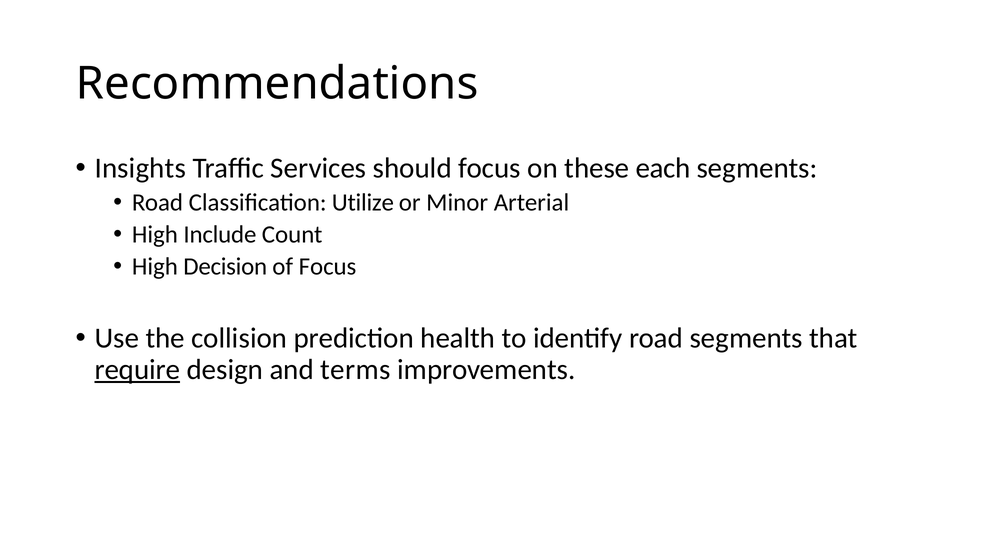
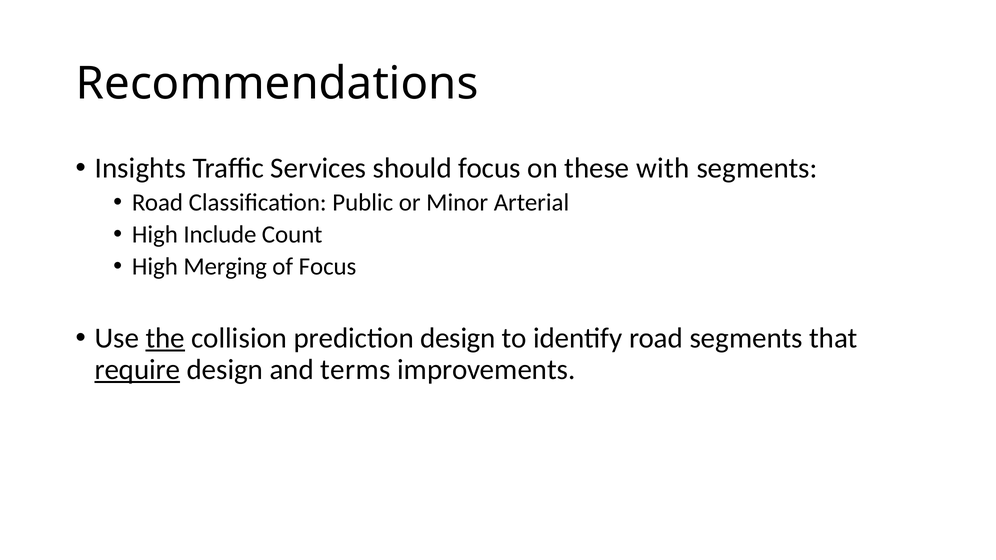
each: each -> with (663, 168)
Utilize: Utilize -> Public (363, 203)
Decision: Decision -> Merging (225, 267)
the underline: none -> present (165, 338)
prediction health: health -> design (458, 338)
